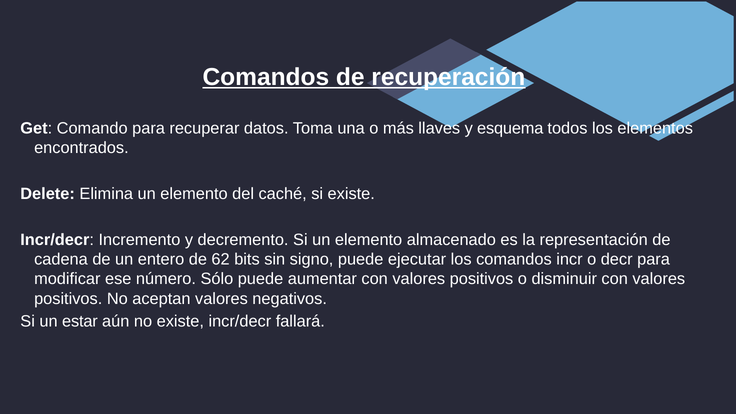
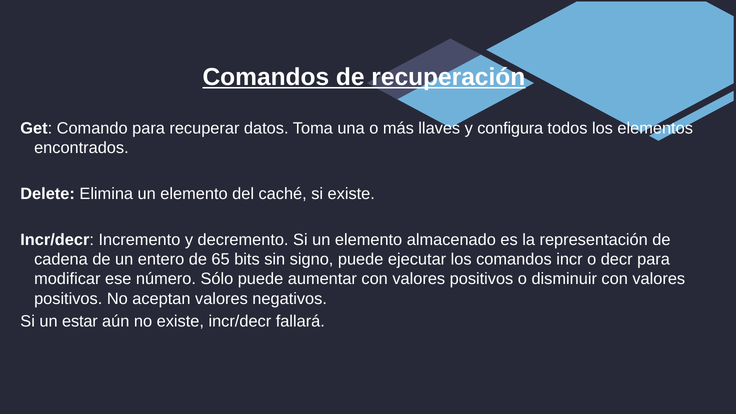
esquema: esquema -> configura (510, 128)
62: 62 -> 65 (221, 259)
